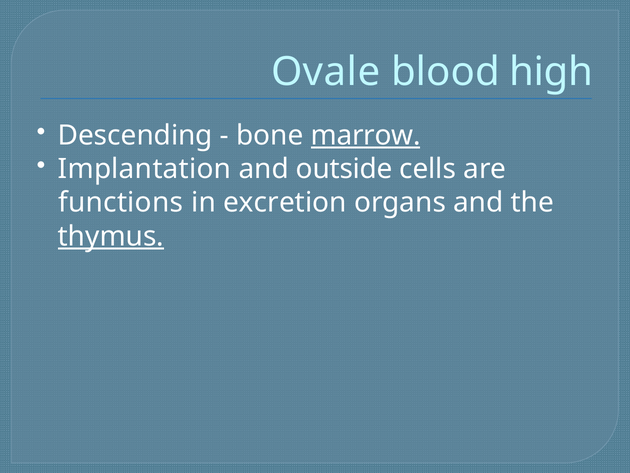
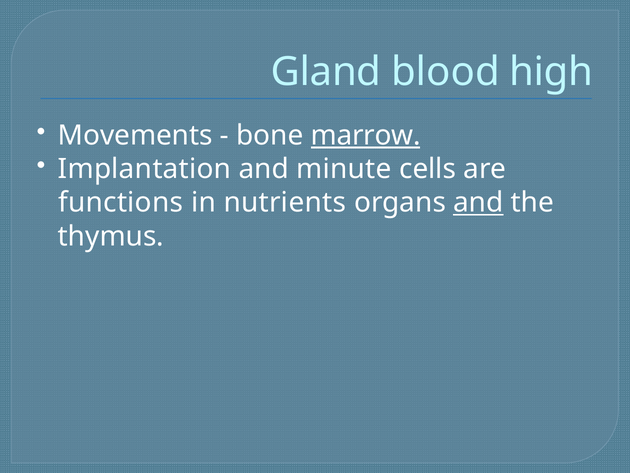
Ovale: Ovale -> Gland (326, 72)
Descending: Descending -> Movements (135, 135)
outside: outside -> minute (344, 169)
excretion: excretion -> nutrients (285, 203)
and underline: none -> present (478, 203)
thymus underline: present -> none (111, 236)
